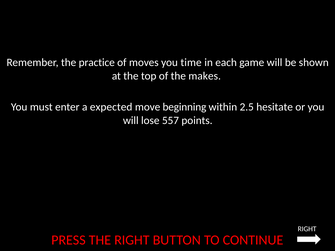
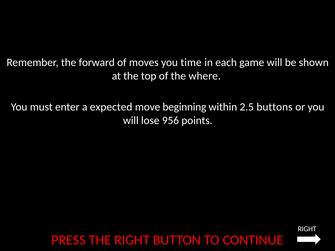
practice: practice -> forward (97, 63)
makes: makes -> where (205, 76)
hesitate: hesitate -> buttons (275, 107)
557: 557 -> 956 (170, 121)
